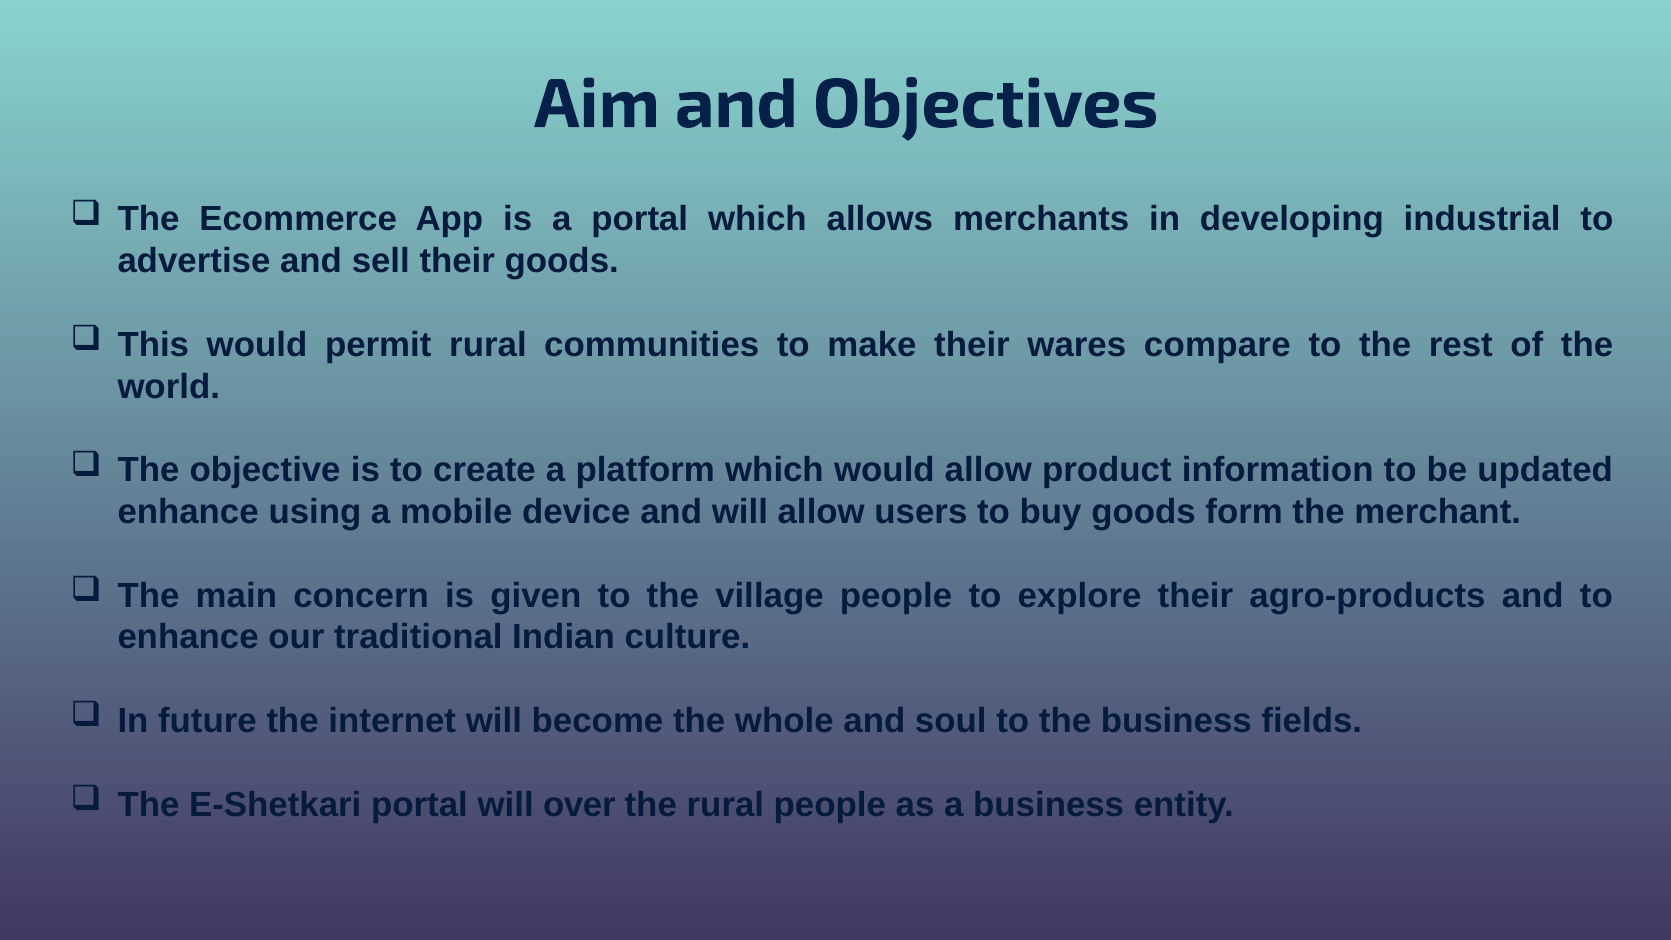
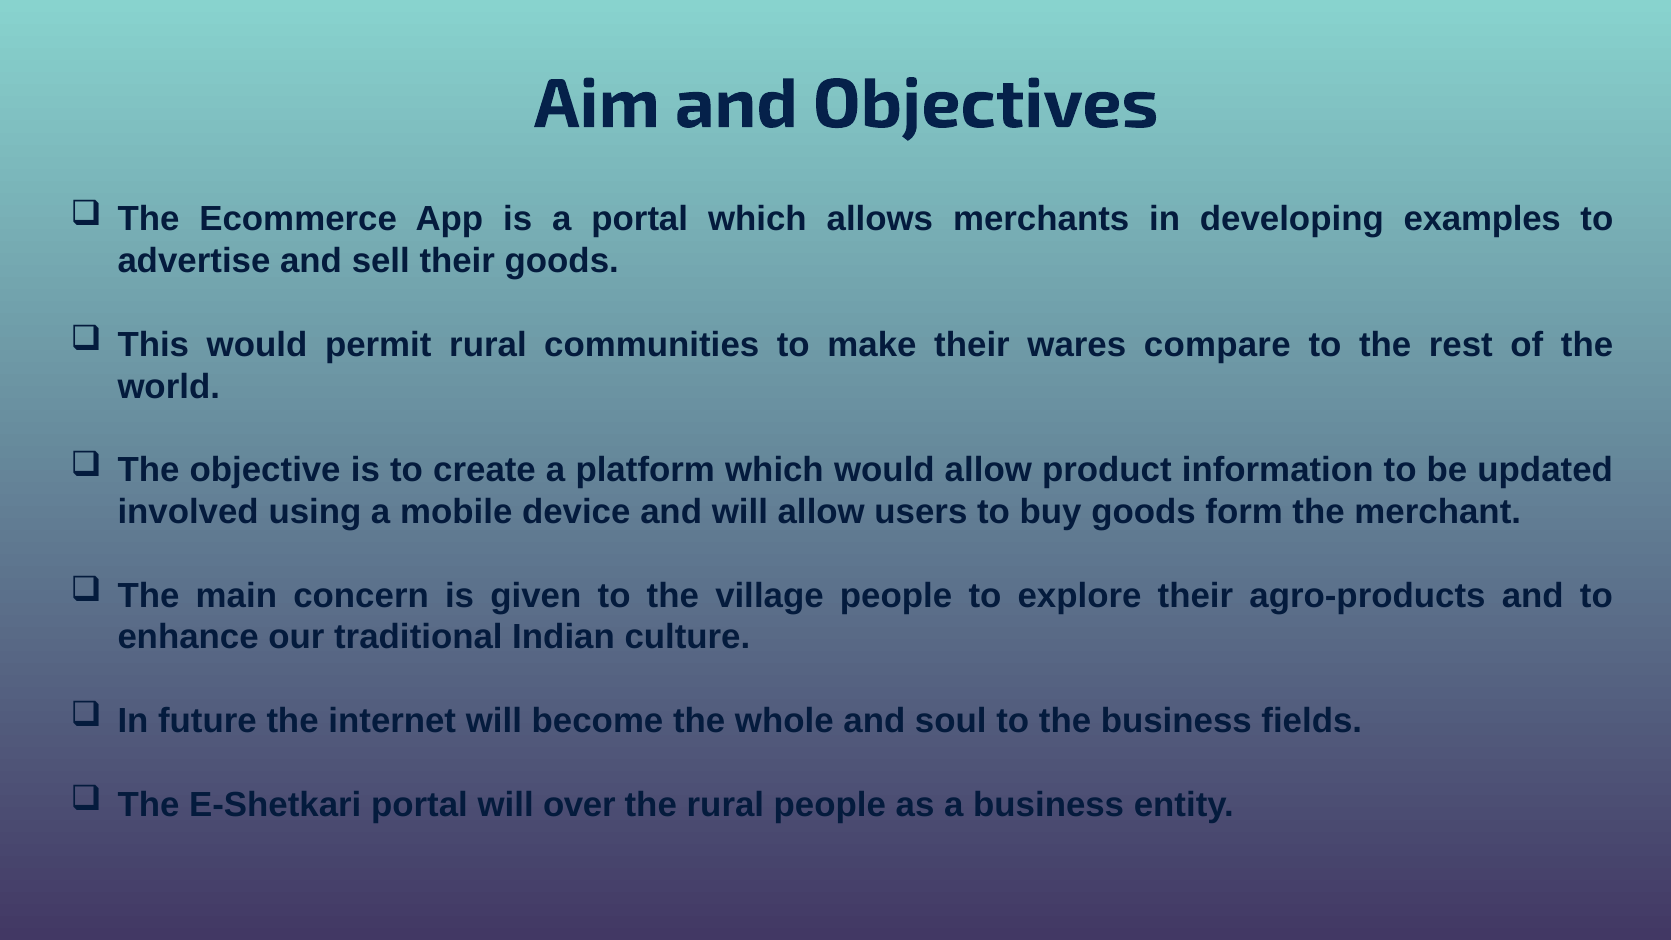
industrial: industrial -> examples (1482, 219)
enhance: enhance -> involved (188, 512)
